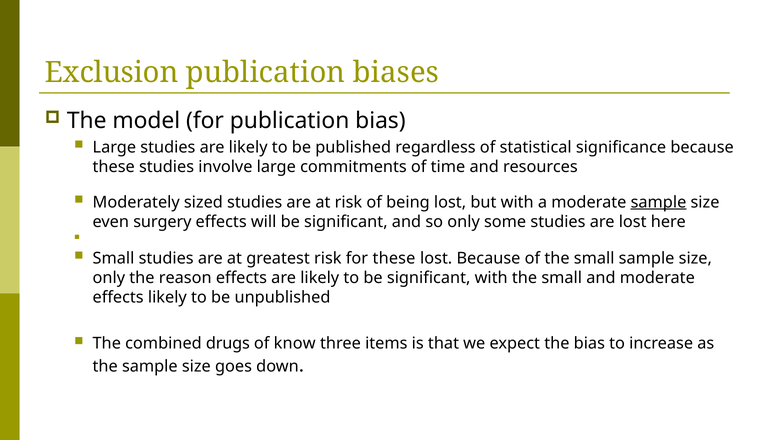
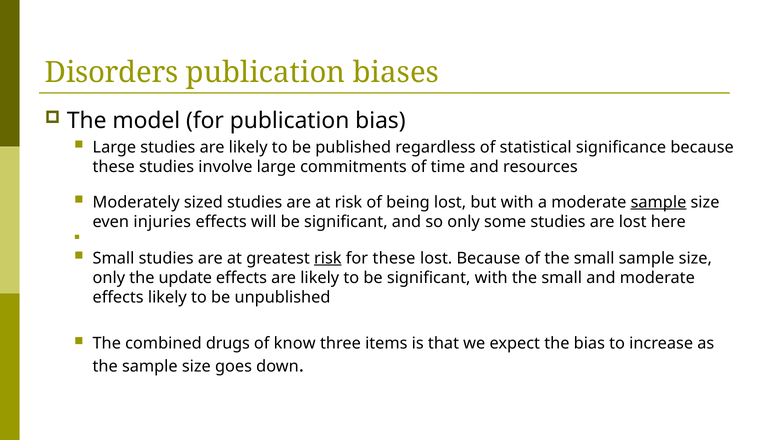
Exclusion: Exclusion -> Disorders (112, 72)
surgery: surgery -> injuries (162, 222)
risk underline: none -> present (328, 258)
reason: reason -> update (185, 278)
